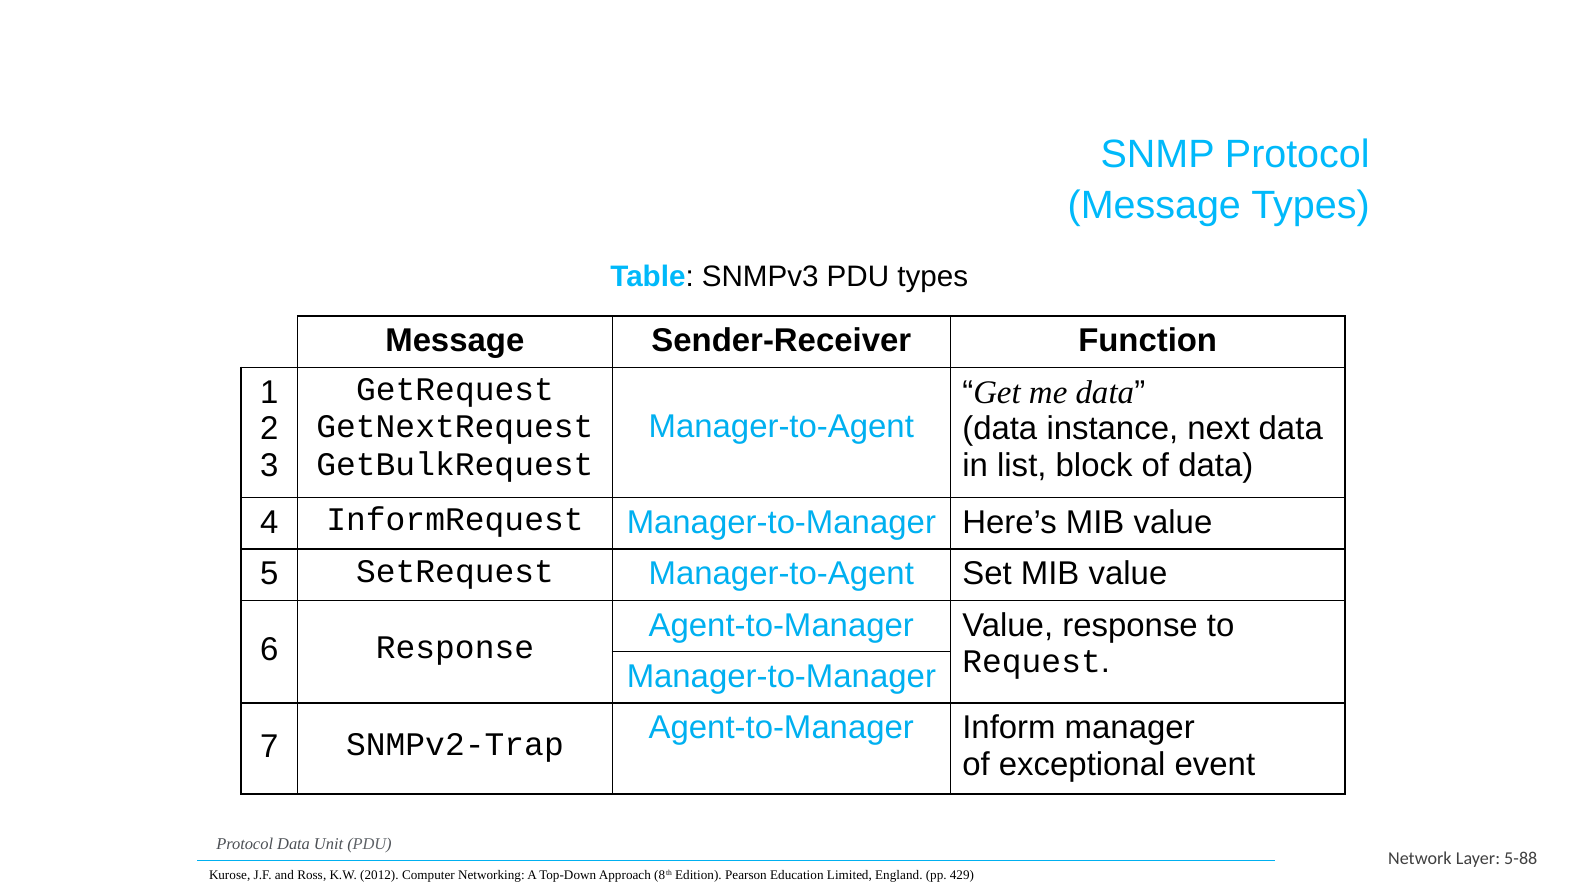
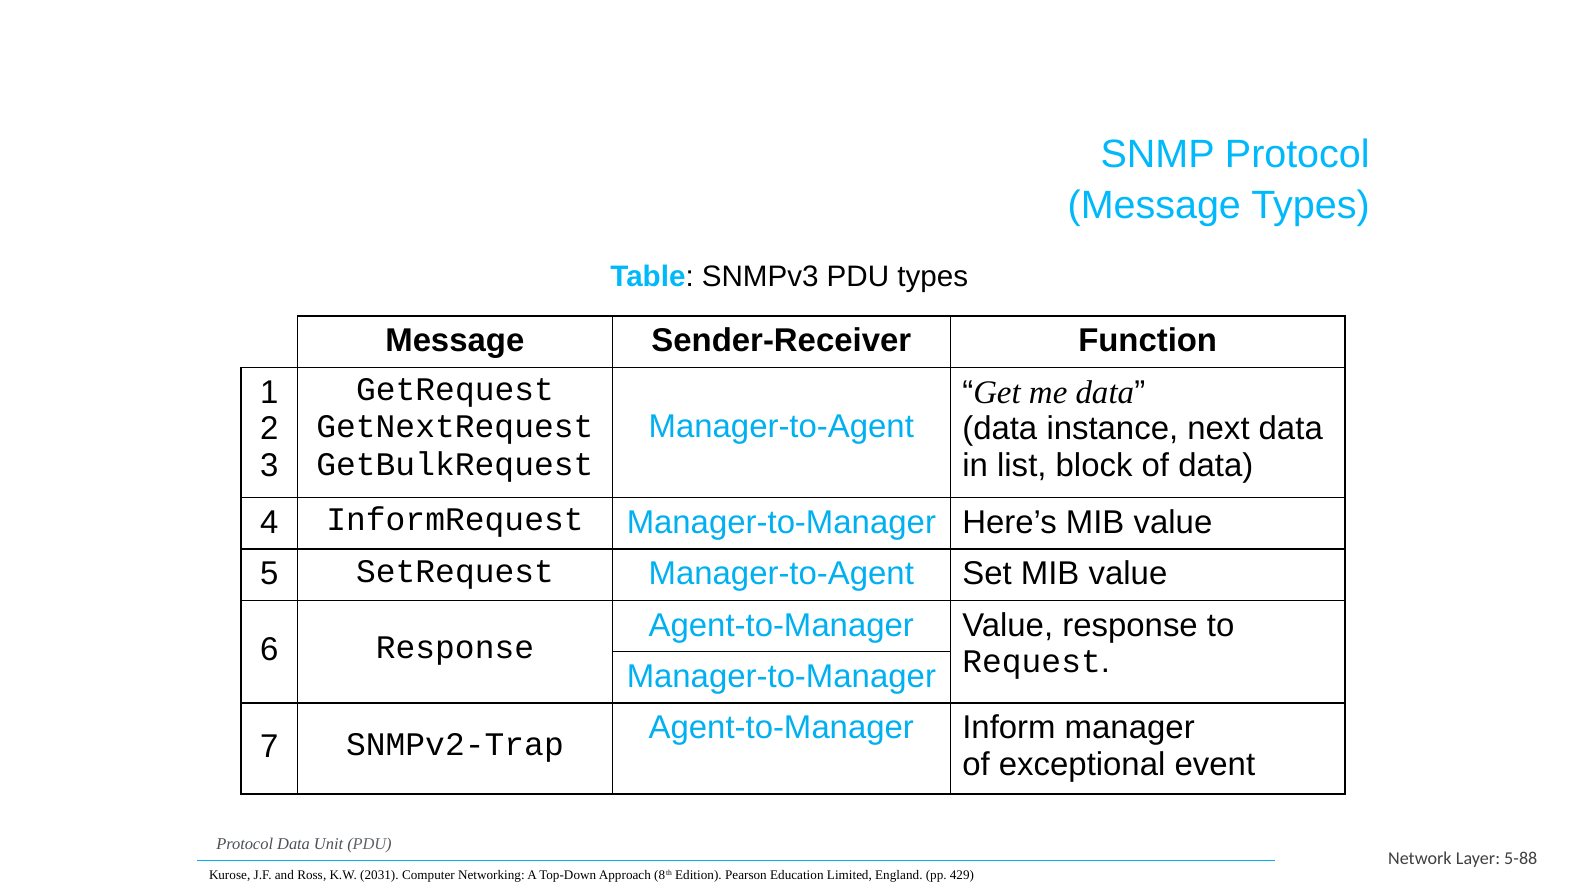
2012: 2012 -> 2031 (379, 876)
